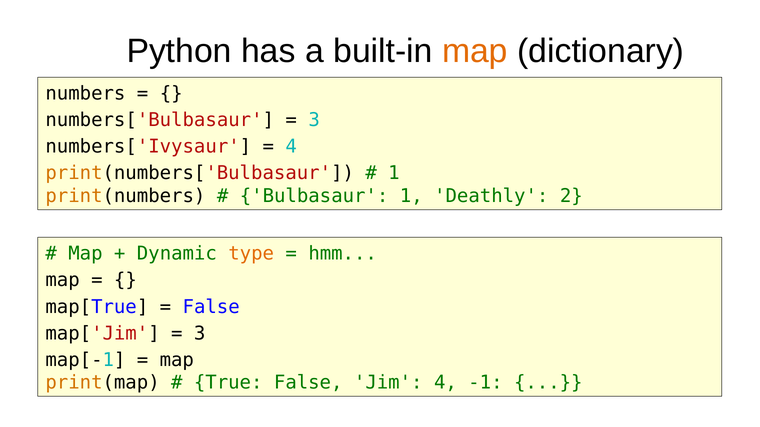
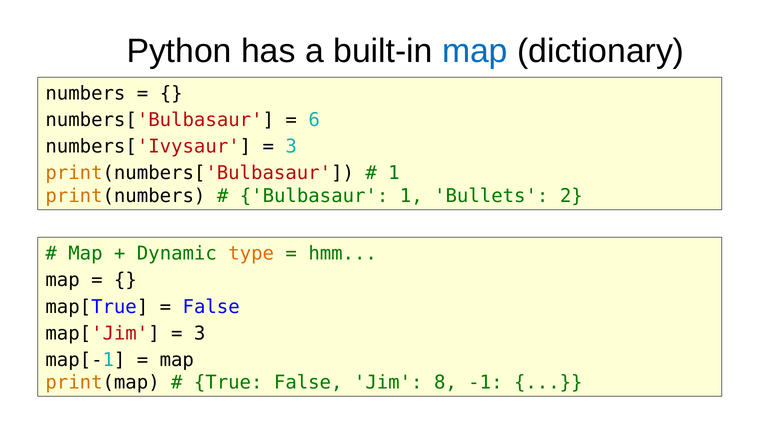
map colour: orange -> blue (475, 51)
3: 3 -> 6 (314, 120)
4: 4 -> 3 (291, 147)
Deathly: Deathly -> Bullets (491, 196)
Jim 4: 4 -> 8 (445, 383)
